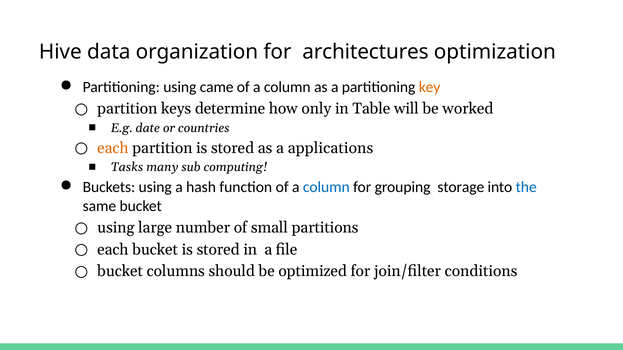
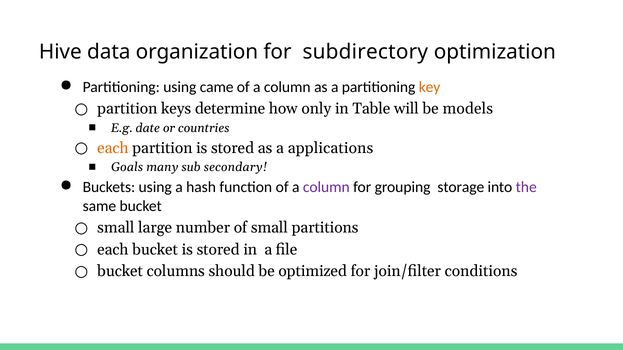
architectures: architectures -> subdirectory (365, 52)
worked: worked -> models (468, 109)
Tasks: Tasks -> Goals (127, 167)
computing: computing -> secondary (235, 167)
column colour: blue -> purple (326, 188)
the colour: blue -> purple (526, 188)
using: using -> small (116, 228)
